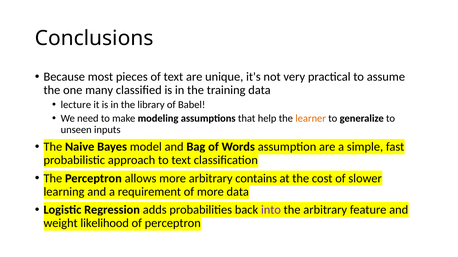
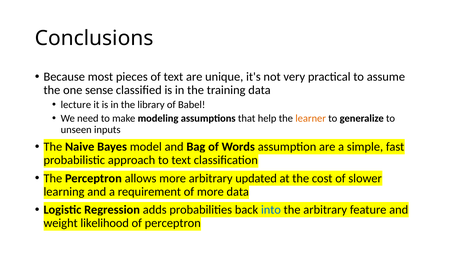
many: many -> sense (99, 90)
contains: contains -> updated (256, 179)
into colour: purple -> blue (271, 210)
